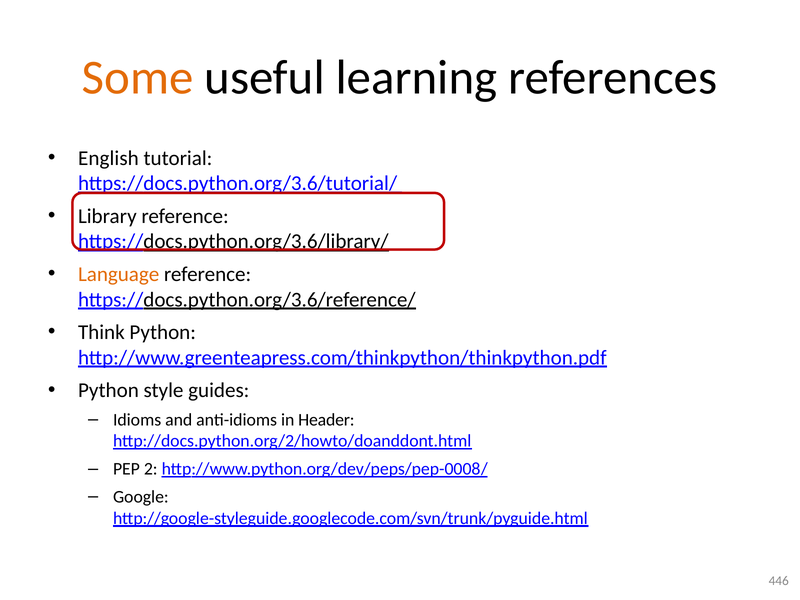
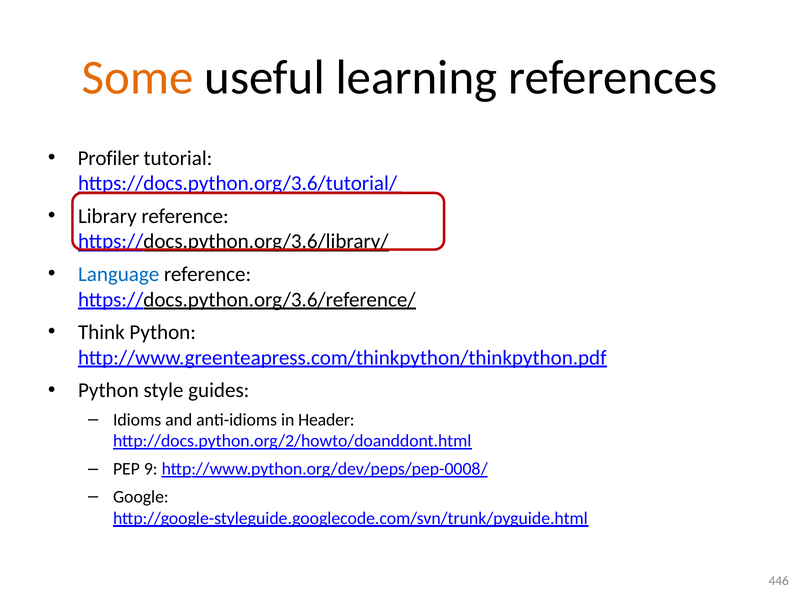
English: English -> Profiler (109, 158)
Language colour: orange -> blue (119, 274)
2: 2 -> 9 (151, 469)
